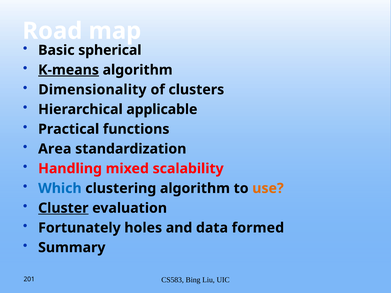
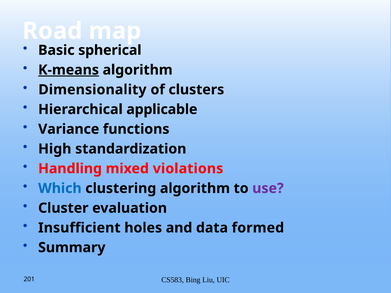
Practical: Practical -> Variance (69, 129)
Area: Area -> High (55, 149)
scalability: scalability -> violations (188, 169)
use colour: orange -> purple (268, 188)
Cluster underline: present -> none (63, 208)
Fortunately: Fortunately -> Insufficient (79, 228)
